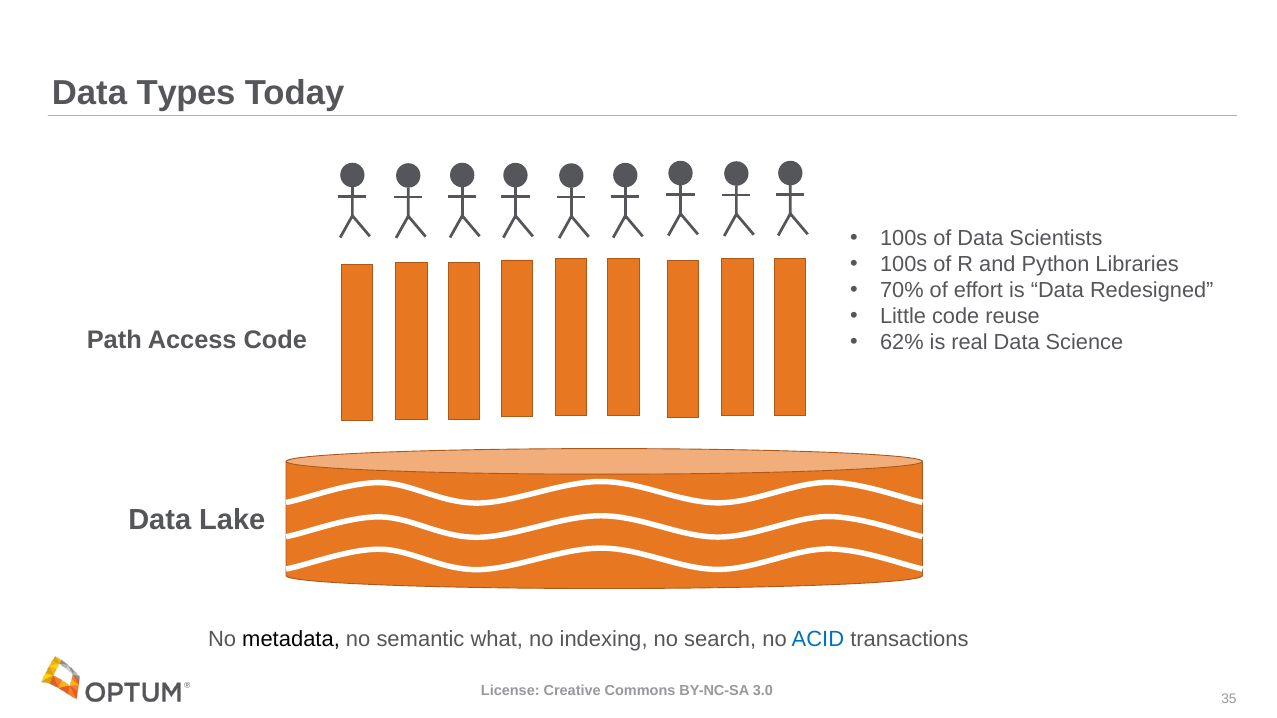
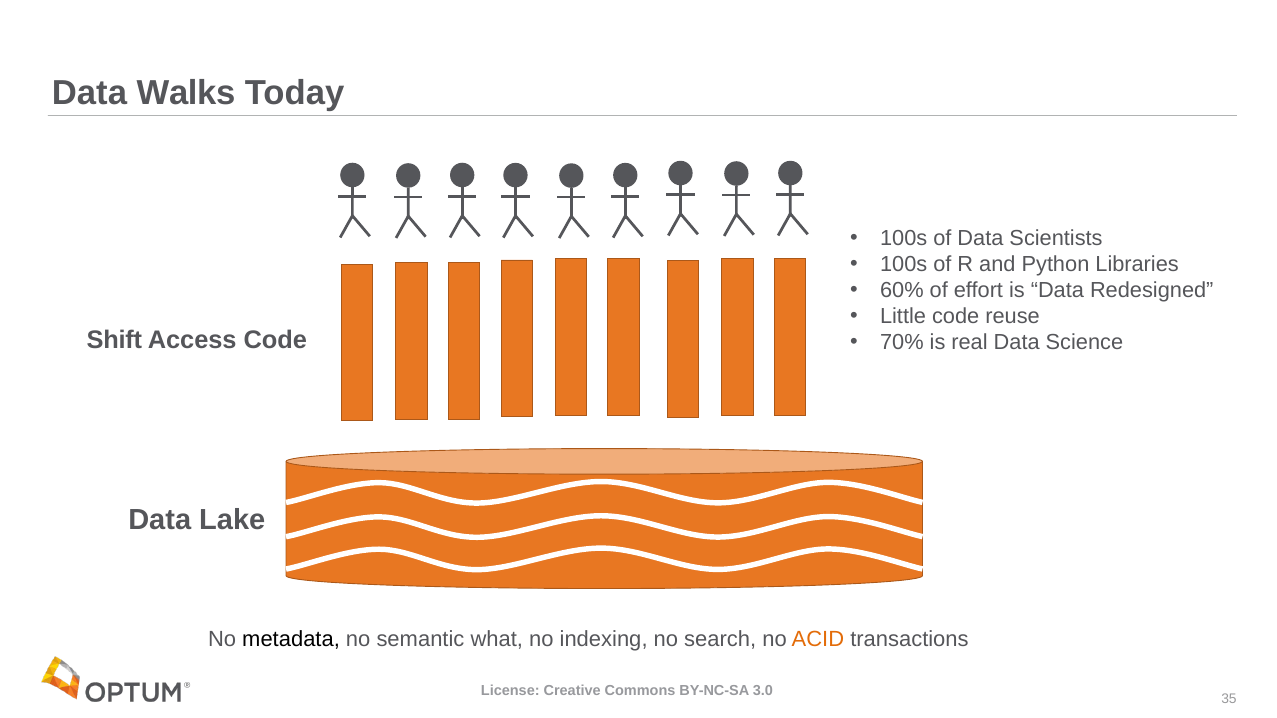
Types: Types -> Walks (186, 94)
70%: 70% -> 60% (902, 290)
Path: Path -> Shift (114, 340)
62%: 62% -> 70% (902, 343)
ACID colour: blue -> orange (818, 640)
